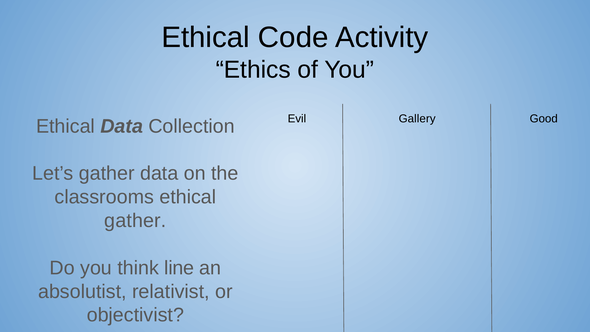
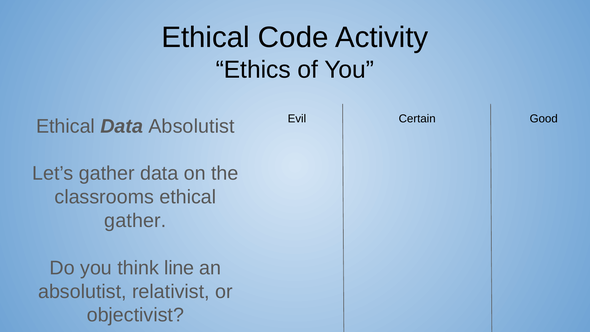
Gallery: Gallery -> Certain (417, 119)
Data Collection: Collection -> Absolutist (192, 126)
